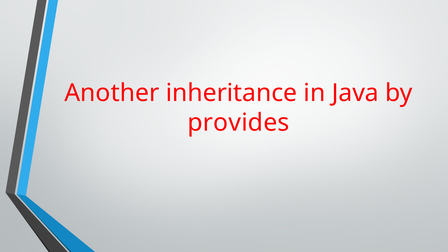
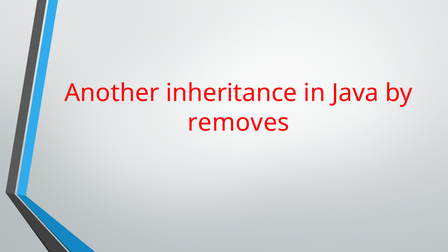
provides: provides -> removes (238, 123)
